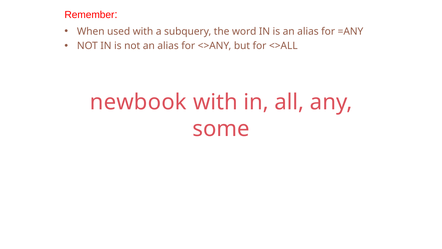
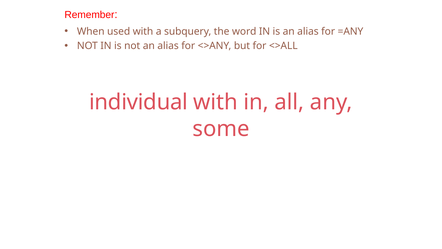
newbook: newbook -> individual (139, 102)
